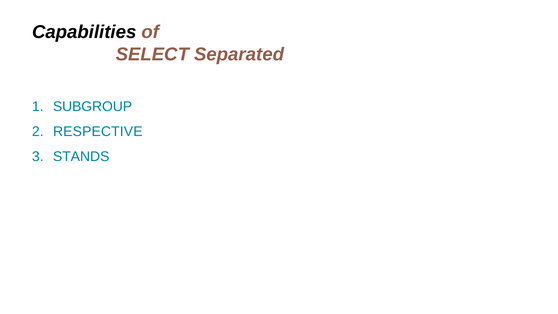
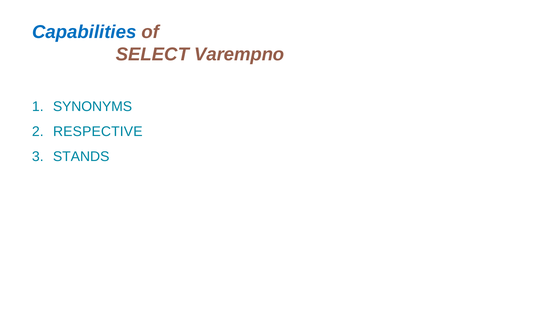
Capabilities colour: black -> blue (84, 32)
Separated: Separated -> Varempno (239, 54)
SUBGROUP: SUBGROUP -> SYNONYMS (92, 106)
